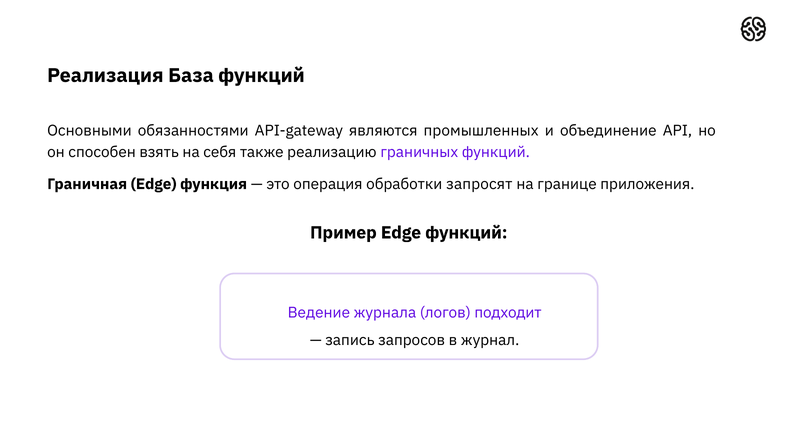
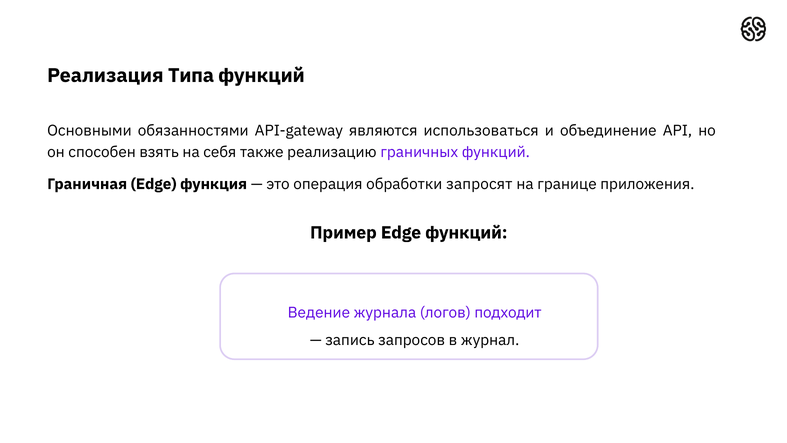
База: База -> Типа (191, 75)
промышленных: промышленных -> использоваться (481, 131)
